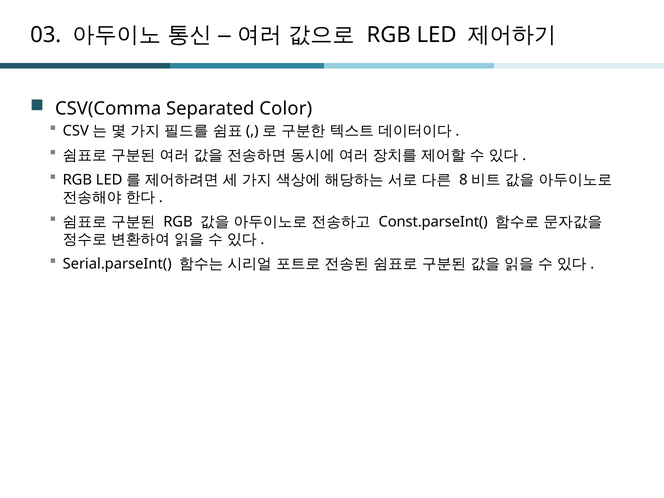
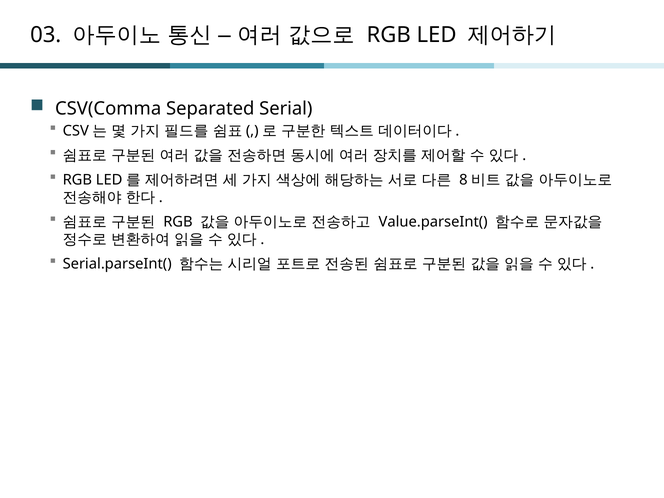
Color: Color -> Serial (286, 108)
Const.parseInt(: Const.parseInt( -> Value.parseInt( (433, 222)
